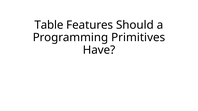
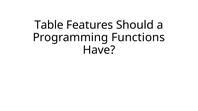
Primitives: Primitives -> Functions (138, 38)
